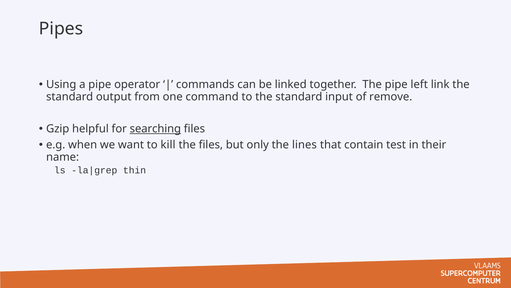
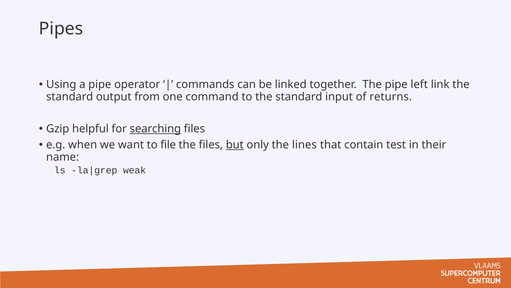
remove: remove -> returns (391, 96)
kill: kill -> file (168, 145)
but underline: none -> present (235, 145)
thin: thin -> weak (135, 170)
